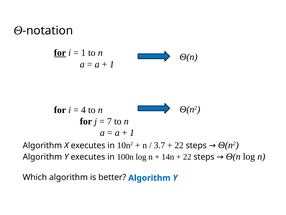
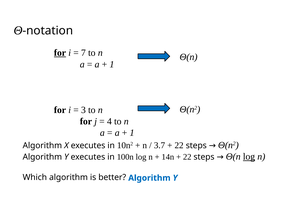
1: 1 -> 7 (83, 53)
4: 4 -> 3 (83, 110)
7: 7 -> 4 (109, 121)
log underline: none -> present (249, 156)
